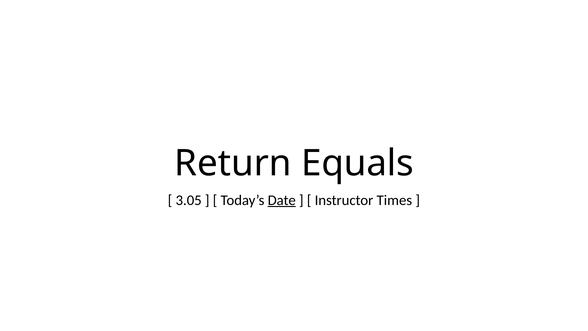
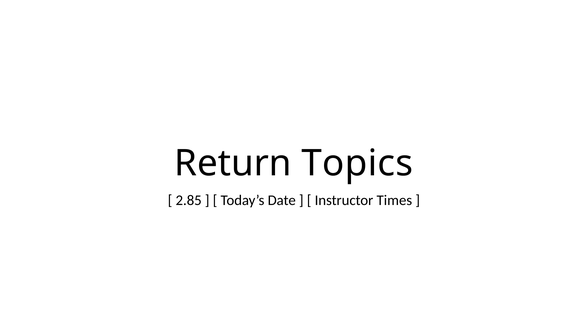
Equals: Equals -> Topics (357, 163)
3.05: 3.05 -> 2.85 (189, 200)
Date underline: present -> none (282, 200)
